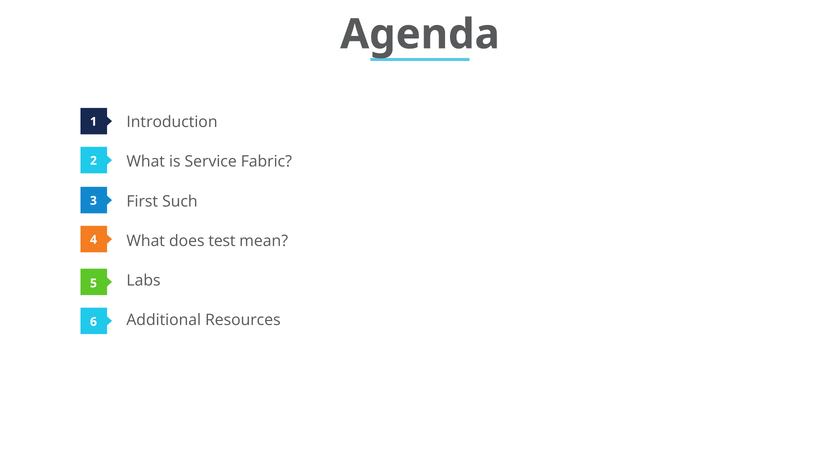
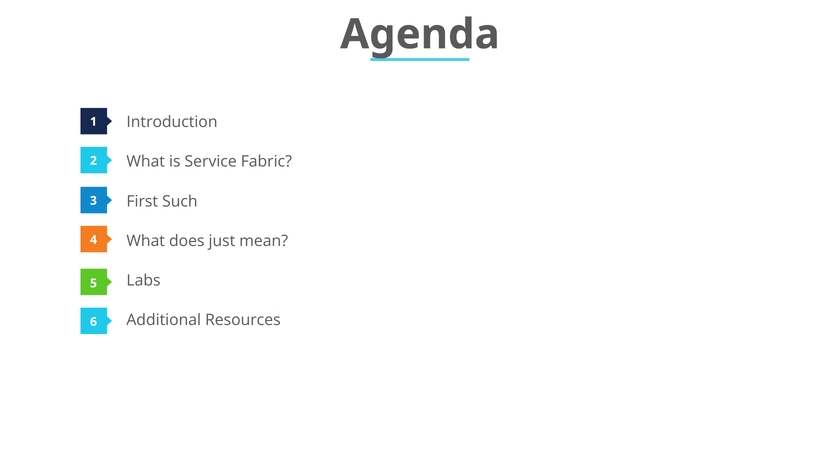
test: test -> just (222, 241)
